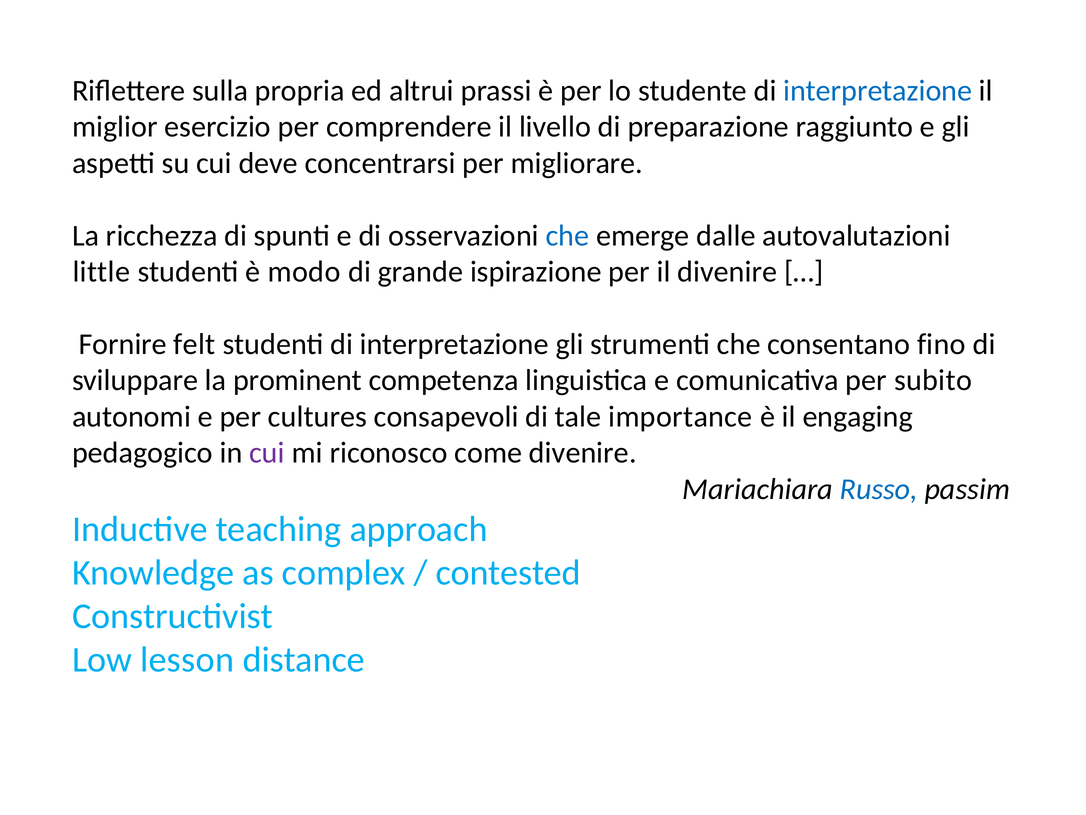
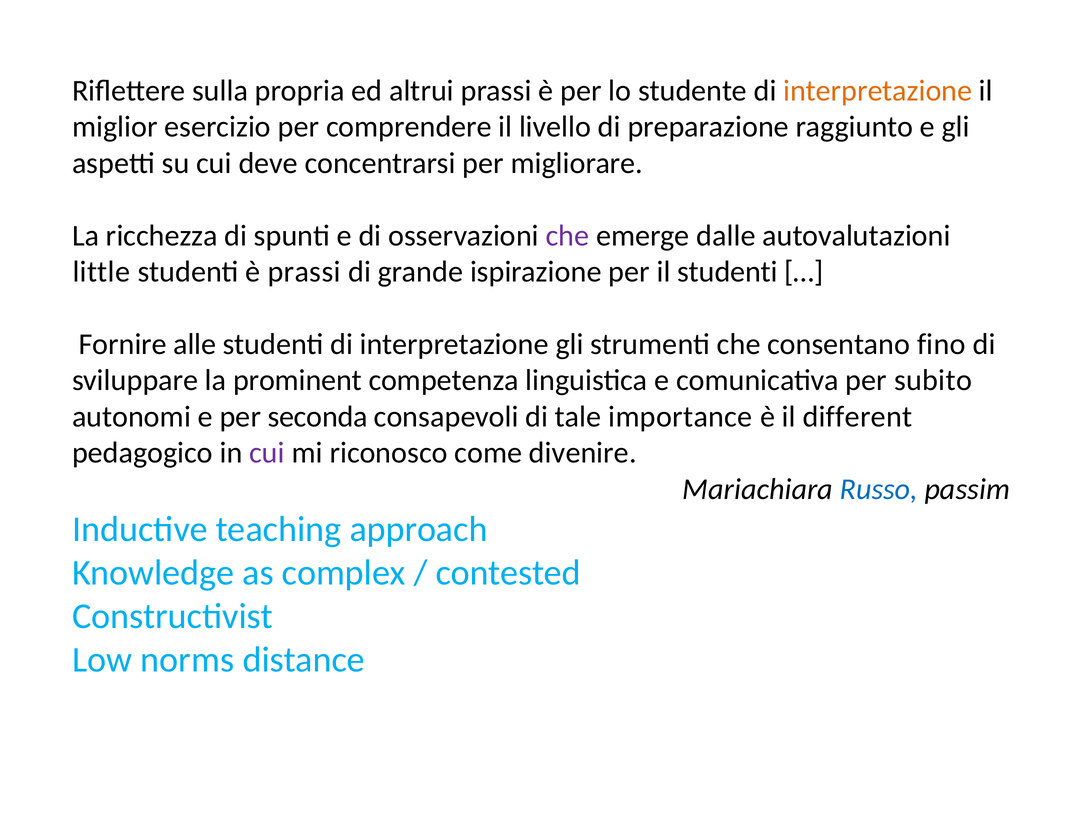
interpretazione colour: blue -> orange (878, 91)
che colour: blue -> purple (567, 235)
è modo: modo -> prassi (304, 272)
il divenire: divenire -> studenti (727, 272)
felt: felt -> alle (195, 344)
cultures: cultures -> seconda (318, 416)
engaging: engaging -> different (857, 416)
lesson: lesson -> norms (187, 659)
